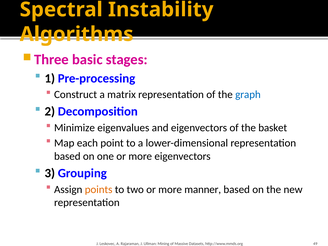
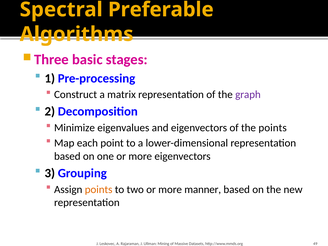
Instability: Instability -> Preferable (161, 10)
graph colour: blue -> purple (248, 95)
the basket: basket -> points (273, 128)
